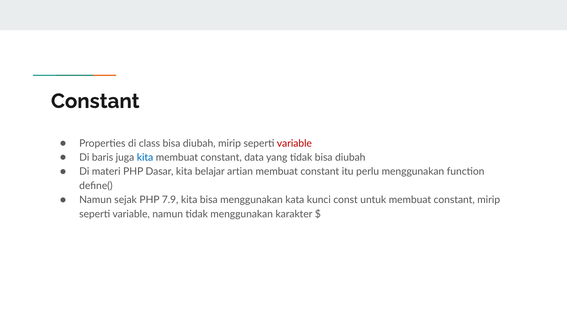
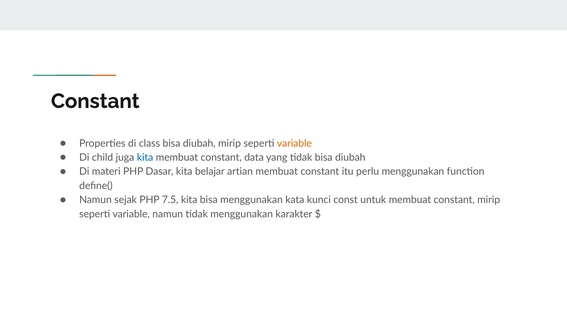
variable colour: red -> orange (294, 143)
baris: baris -> child (103, 157)
7.9: 7.9 -> 7.5 (170, 200)
